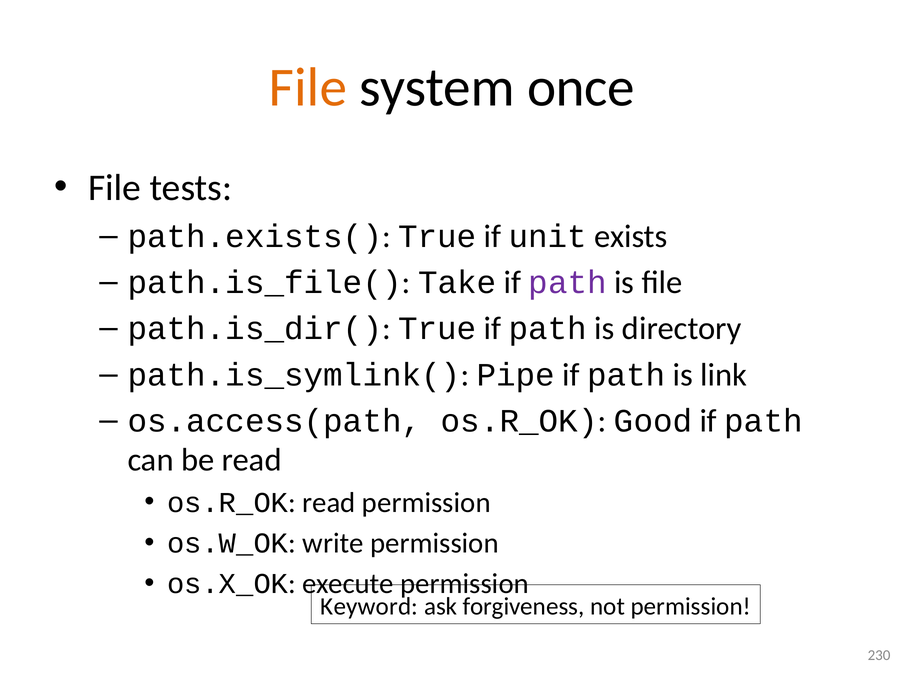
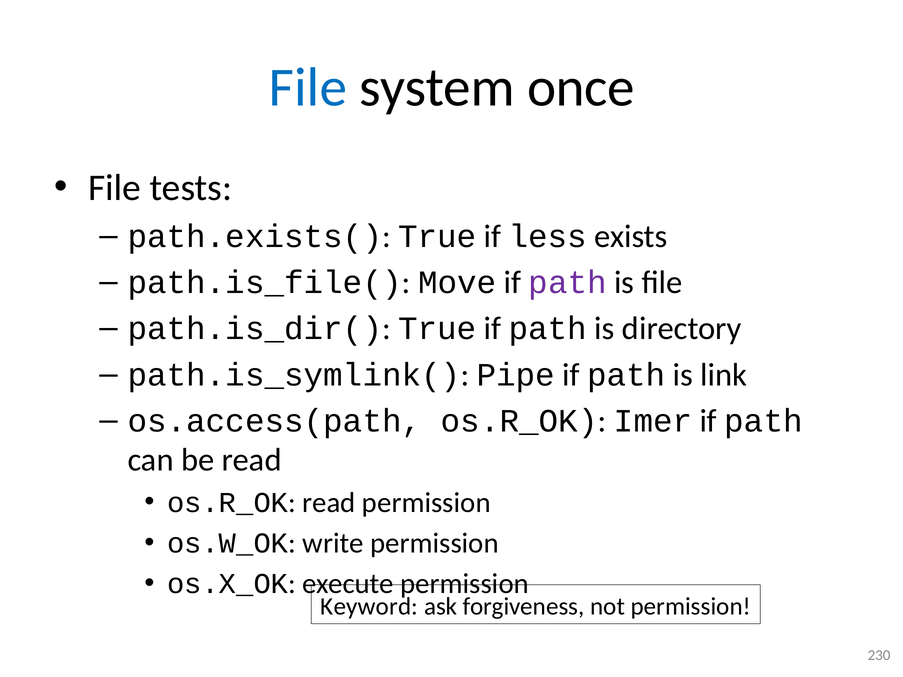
File colour: orange -> blue (308, 87)
unit: unit -> less (548, 237)
Take: Take -> Move (457, 283)
Good: Good -> Imer (653, 421)
